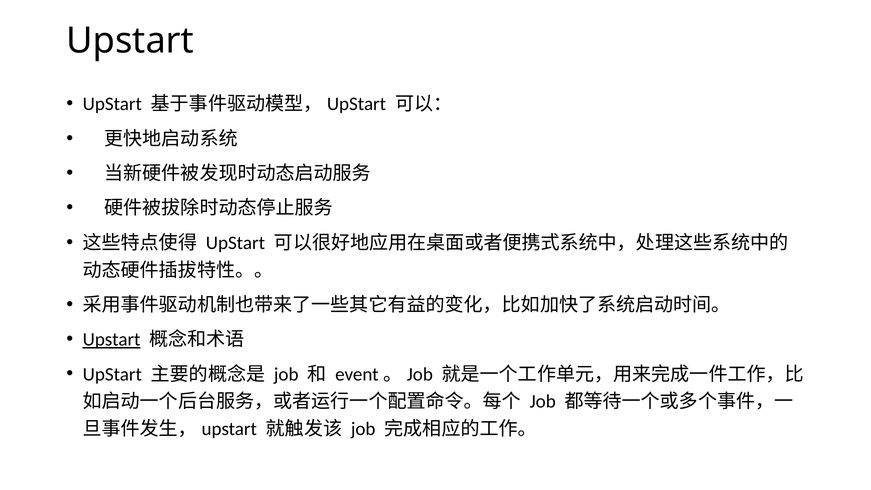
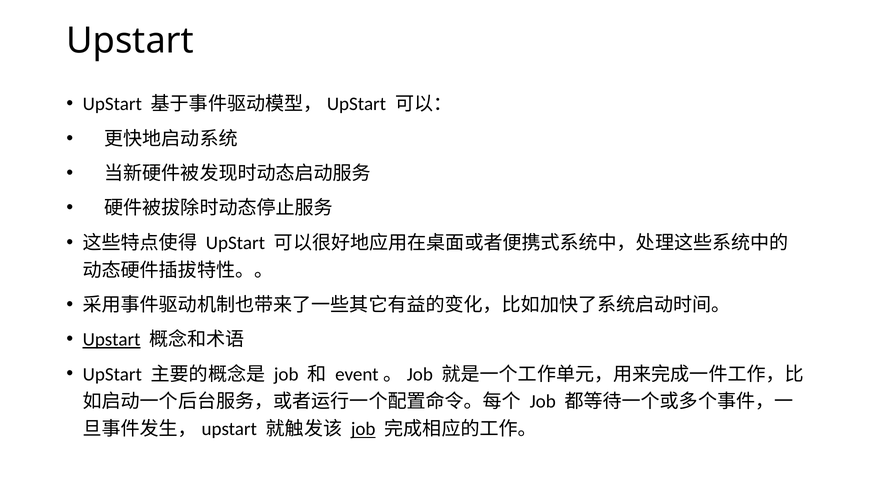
job underline: none -> present (363, 429)
